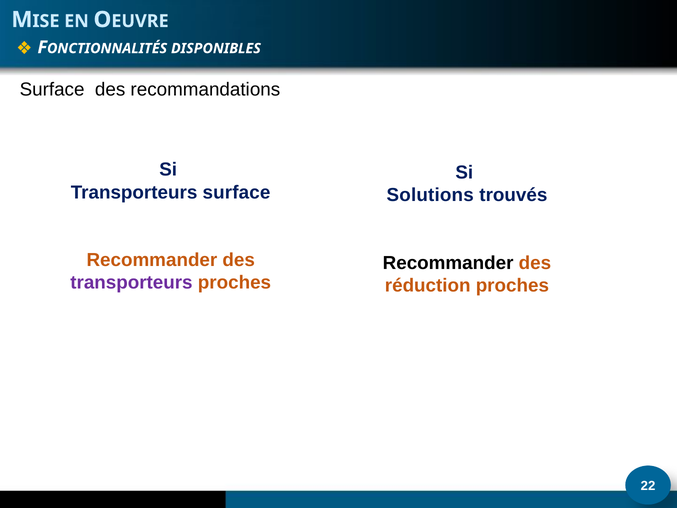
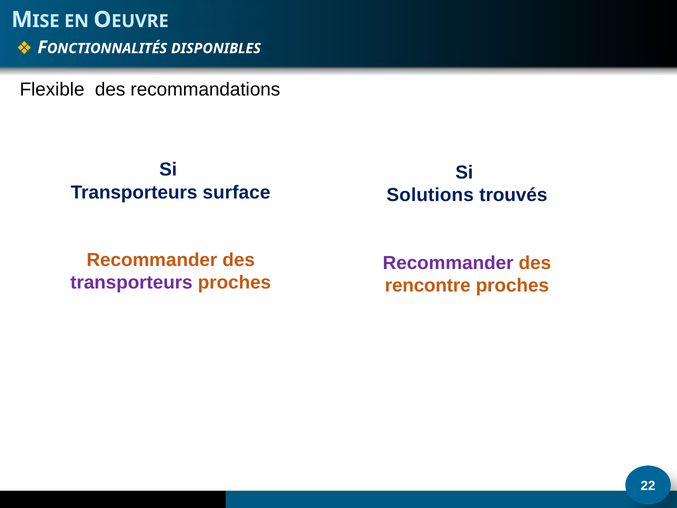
Surface: Surface -> Flexible (52, 89)
Recommander colour: black -> purple (448, 263)
réduction: réduction -> rencontre (428, 285)
